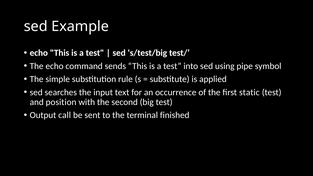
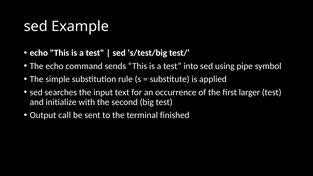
static: static -> larger (249, 92)
position: position -> initialize (61, 102)
